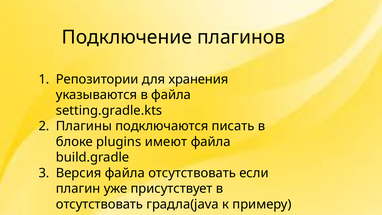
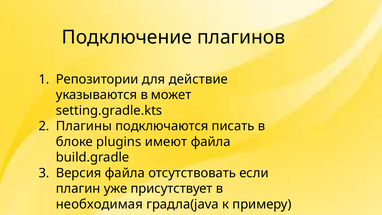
хранения: хранения -> действие (198, 79)
в файла: файла -> может (171, 95)
отсутствовать: отсутствовать -> необходимая (99, 204)
